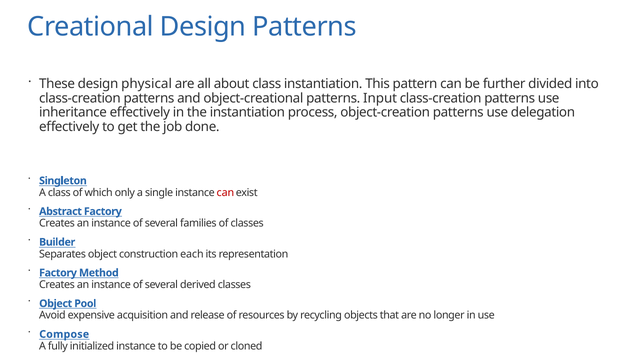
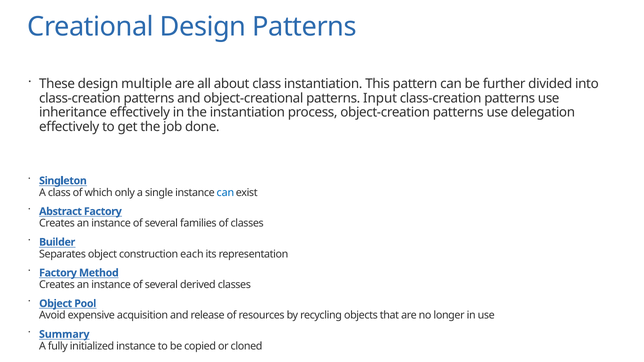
physical: physical -> multiple (147, 84)
can colour: red -> blue (225, 193)
Compose: Compose -> Summary (64, 335)
